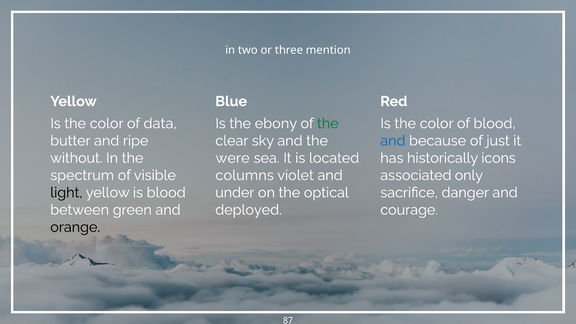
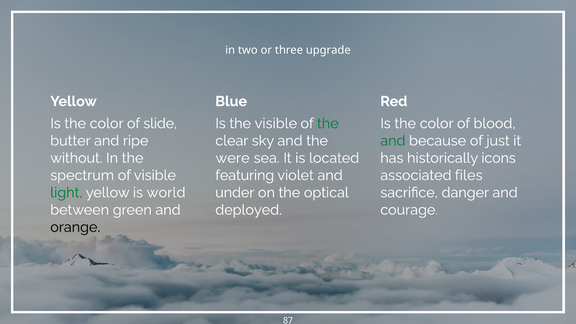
mention: mention -> upgrade (328, 50)
data: data -> slide (160, 123)
the ebony: ebony -> visible (276, 123)
and colour: blue -> green (393, 141)
columns: columns -> featuring (245, 175)
only: only -> files (469, 175)
light colour: black -> green (66, 193)
is blood: blood -> world (166, 193)
